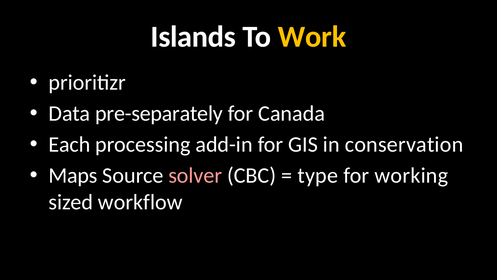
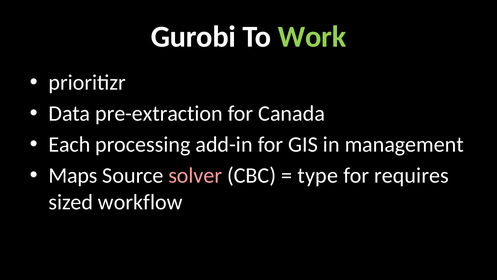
Islands: Islands -> Gurobi (193, 37)
Work colour: yellow -> light green (312, 37)
pre-separately: pre-separately -> pre-extraction (159, 113)
conservation: conservation -> management (404, 144)
working: working -> requires (412, 175)
